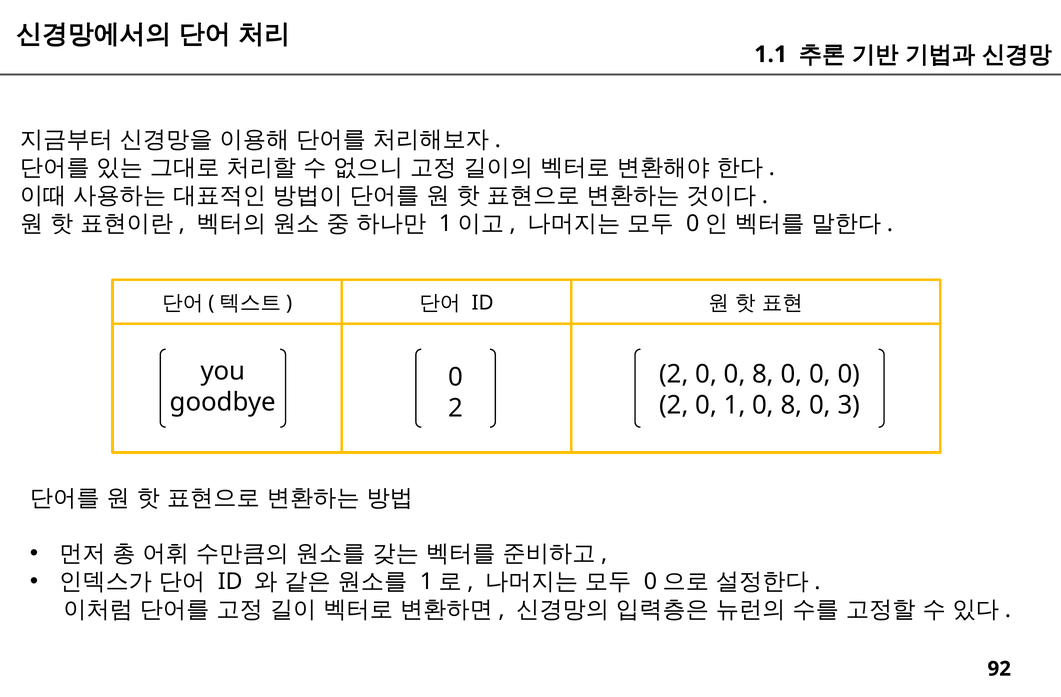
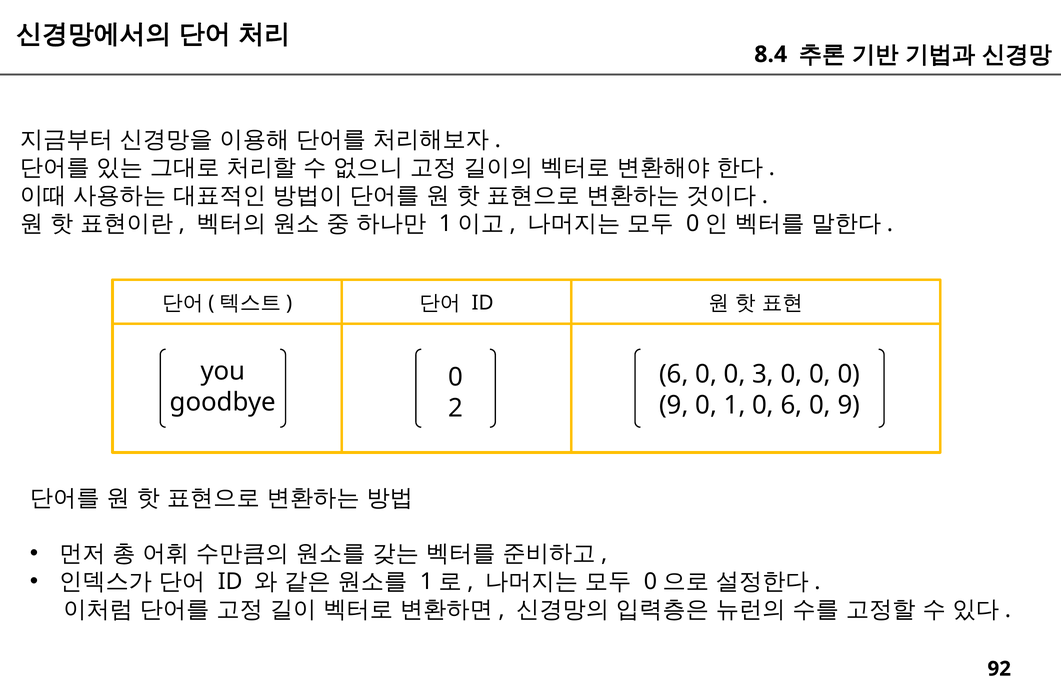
1.1: 1.1 -> 8.4 (771, 54)
2: 2 -> 6 (674, 374)
0 0 8: 8 -> 3 (763, 374)
2: 2 -> 9 (674, 405)
1 0 8: 8 -> 6 (791, 405)
3: 3 -> 9 (849, 405)
